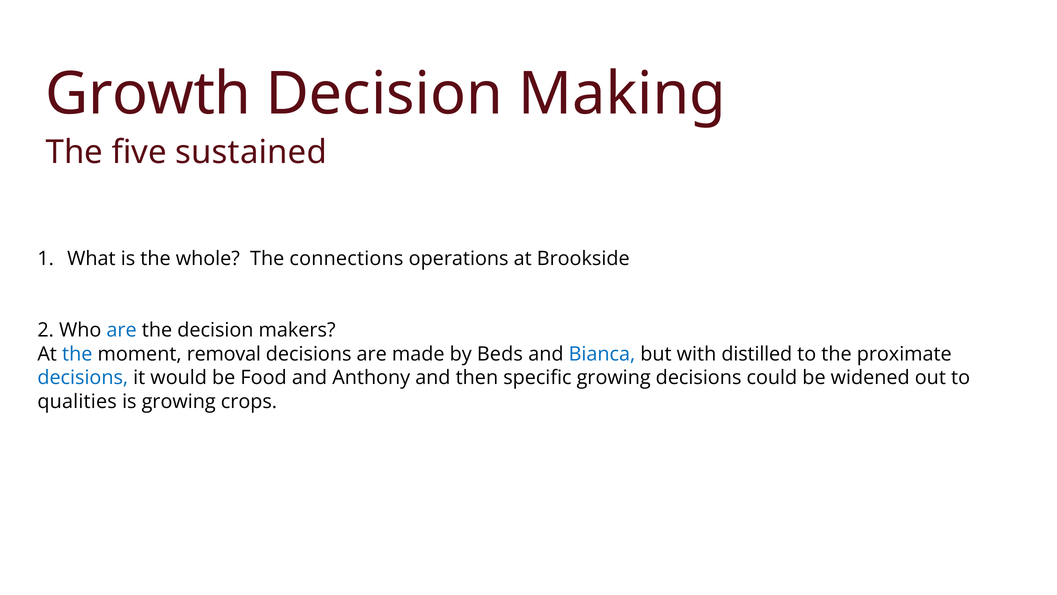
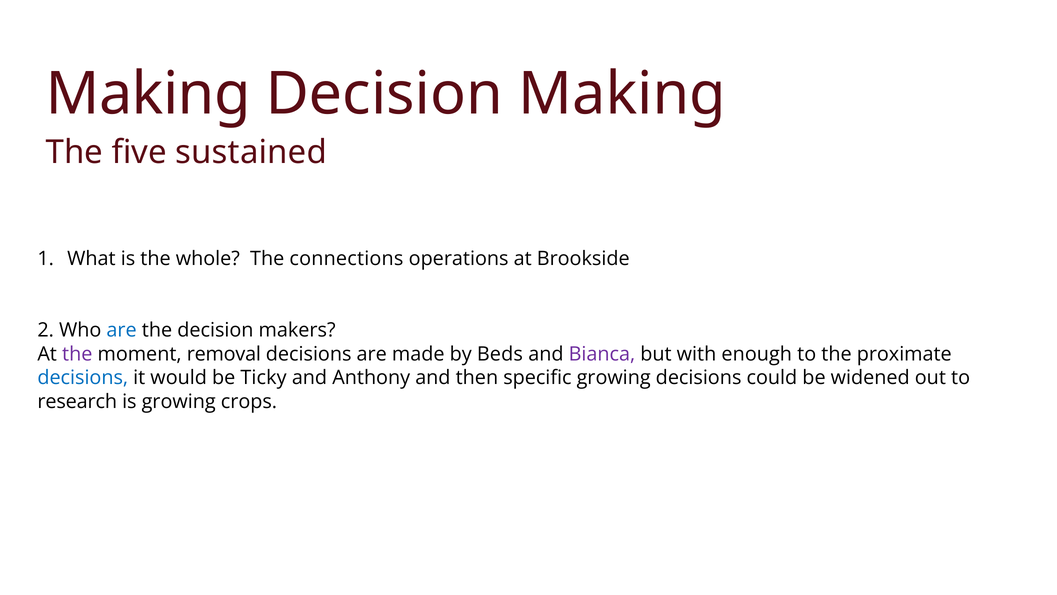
Growth: Growth -> Making (148, 94)
the colour: blue -> purple (77, 354)
Bianca colour: blue -> purple (602, 354)
distilled: distilled -> enough (757, 354)
Food: Food -> Ticky (264, 378)
qualities: qualities -> research (77, 401)
